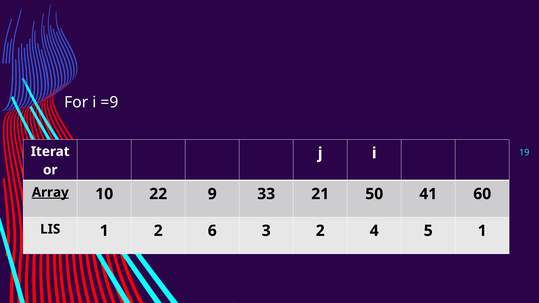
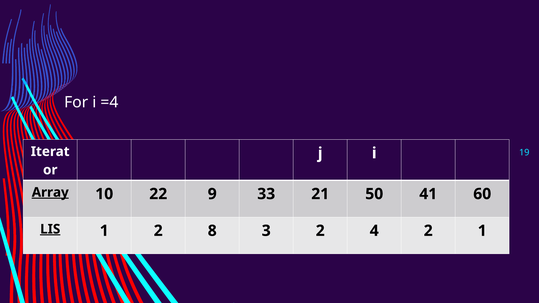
=9: =9 -> =4 (109, 102)
LIS underline: none -> present (50, 229)
6: 6 -> 8 (212, 231)
4 5: 5 -> 2 (428, 231)
